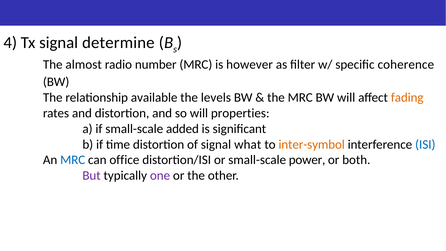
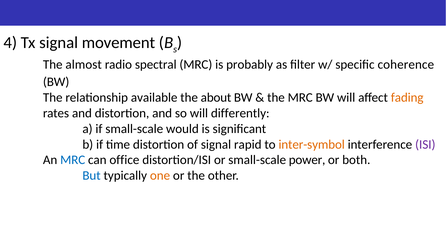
determine: determine -> movement (118, 43)
number: number -> spectral (156, 65)
however: however -> probably (250, 65)
levels: levels -> about (216, 97)
properties: properties -> differently (240, 113)
added: added -> would (182, 129)
what: what -> rapid (248, 144)
ISI colour: blue -> purple (425, 144)
But colour: purple -> blue (92, 176)
one colour: purple -> orange (160, 176)
